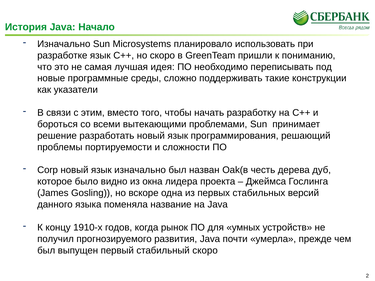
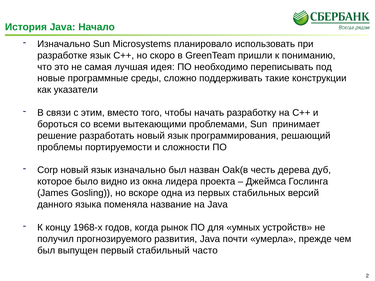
1910-х: 1910-х -> 1968-х (88, 228)
стабильный скоро: скоро -> часто (205, 251)
